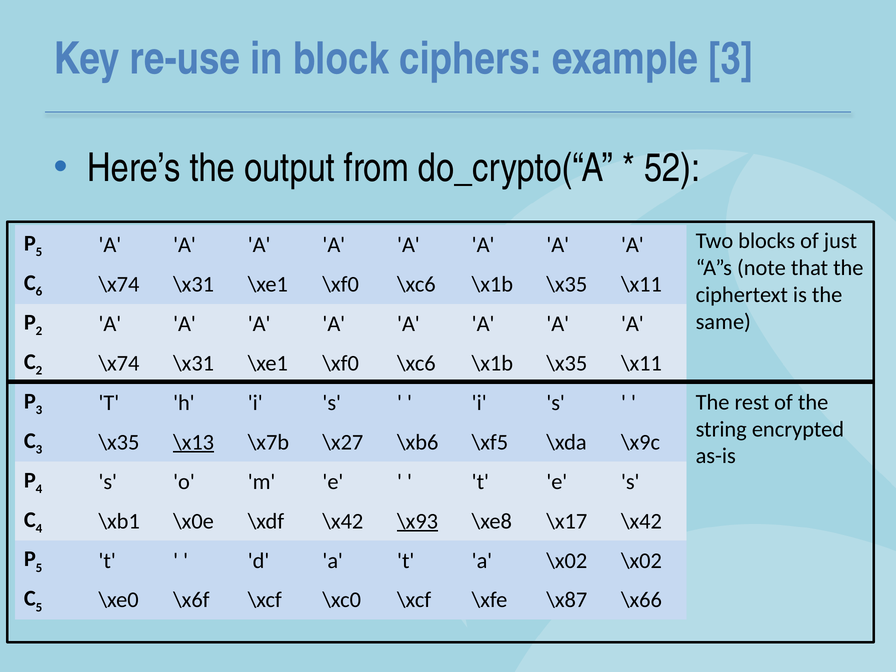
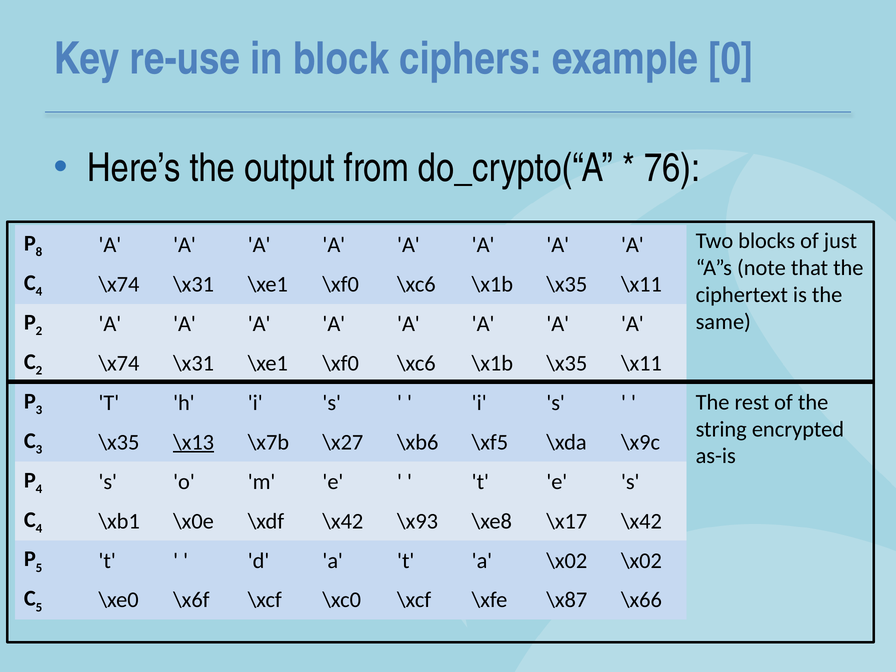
example 3: 3 -> 0 (731, 59)
52: 52 -> 76 (672, 168)
5: 5 -> 8 (39, 252)
6: 6 -> 4 (39, 292)
\x93 underline: present -> none (418, 521)
